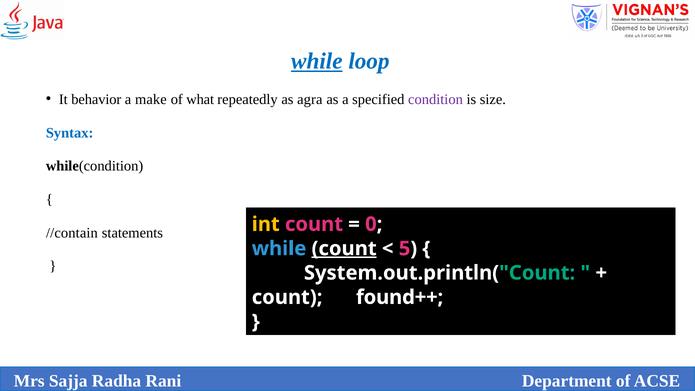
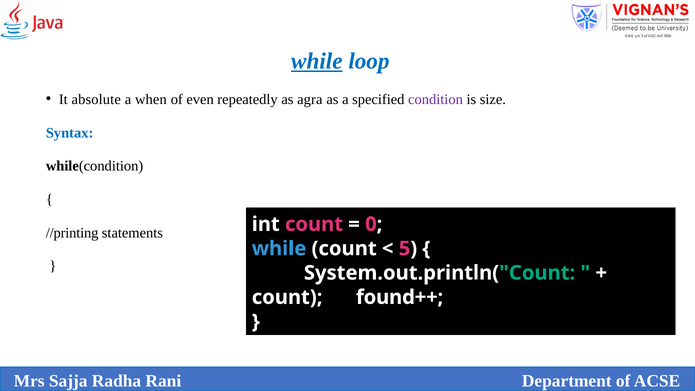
behavior: behavior -> absolute (96, 99)
make: make -> when (151, 99)
what: what -> even (200, 99)
int colour: yellow -> white (266, 224)
//contain: //contain -> //printing (72, 233)
count underline: present -> none (344, 249)
